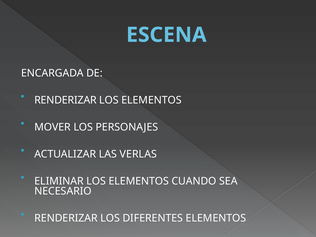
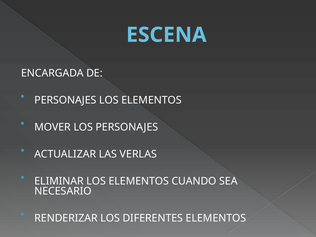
RENDERIZAR: RENDERIZAR -> PERSONAJES (65, 100)
